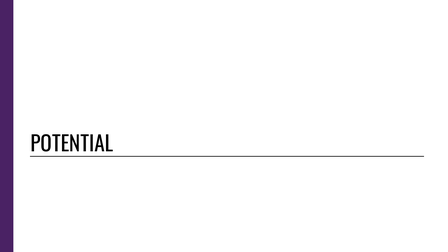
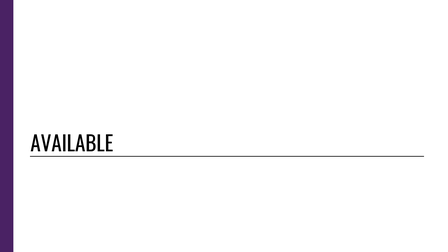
POTENTIAL: POTENTIAL -> AVAILABLE (72, 145)
